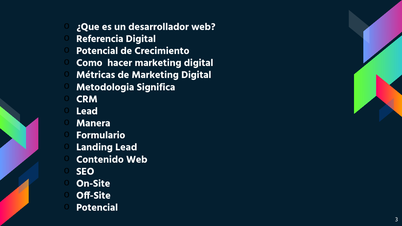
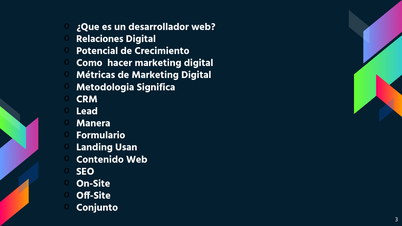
Referencia: Referencia -> Relaciones (100, 39)
Landing Lead: Lead -> Usan (126, 147)
Potencial: Potencial -> Conjunto (97, 208)
